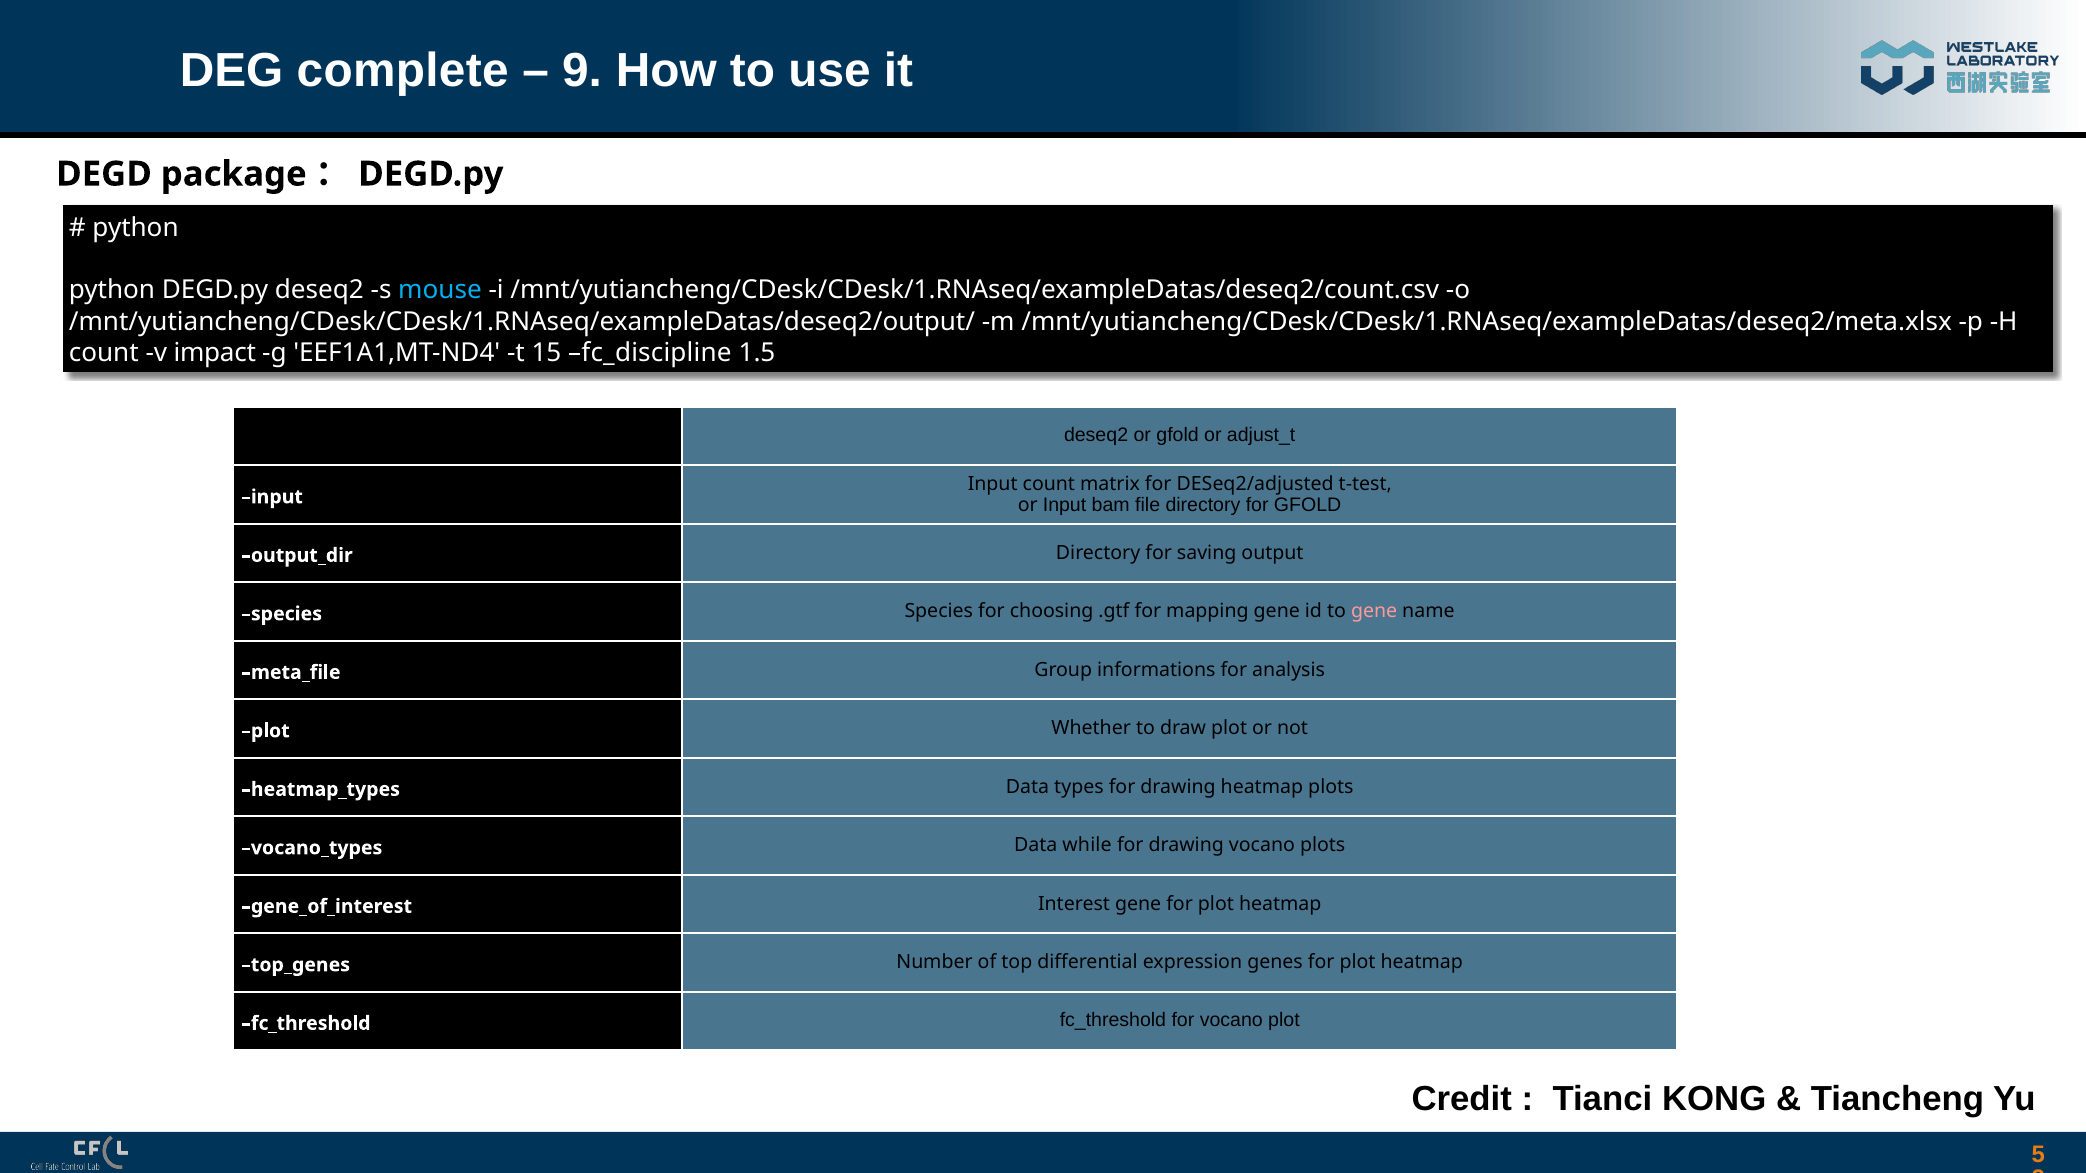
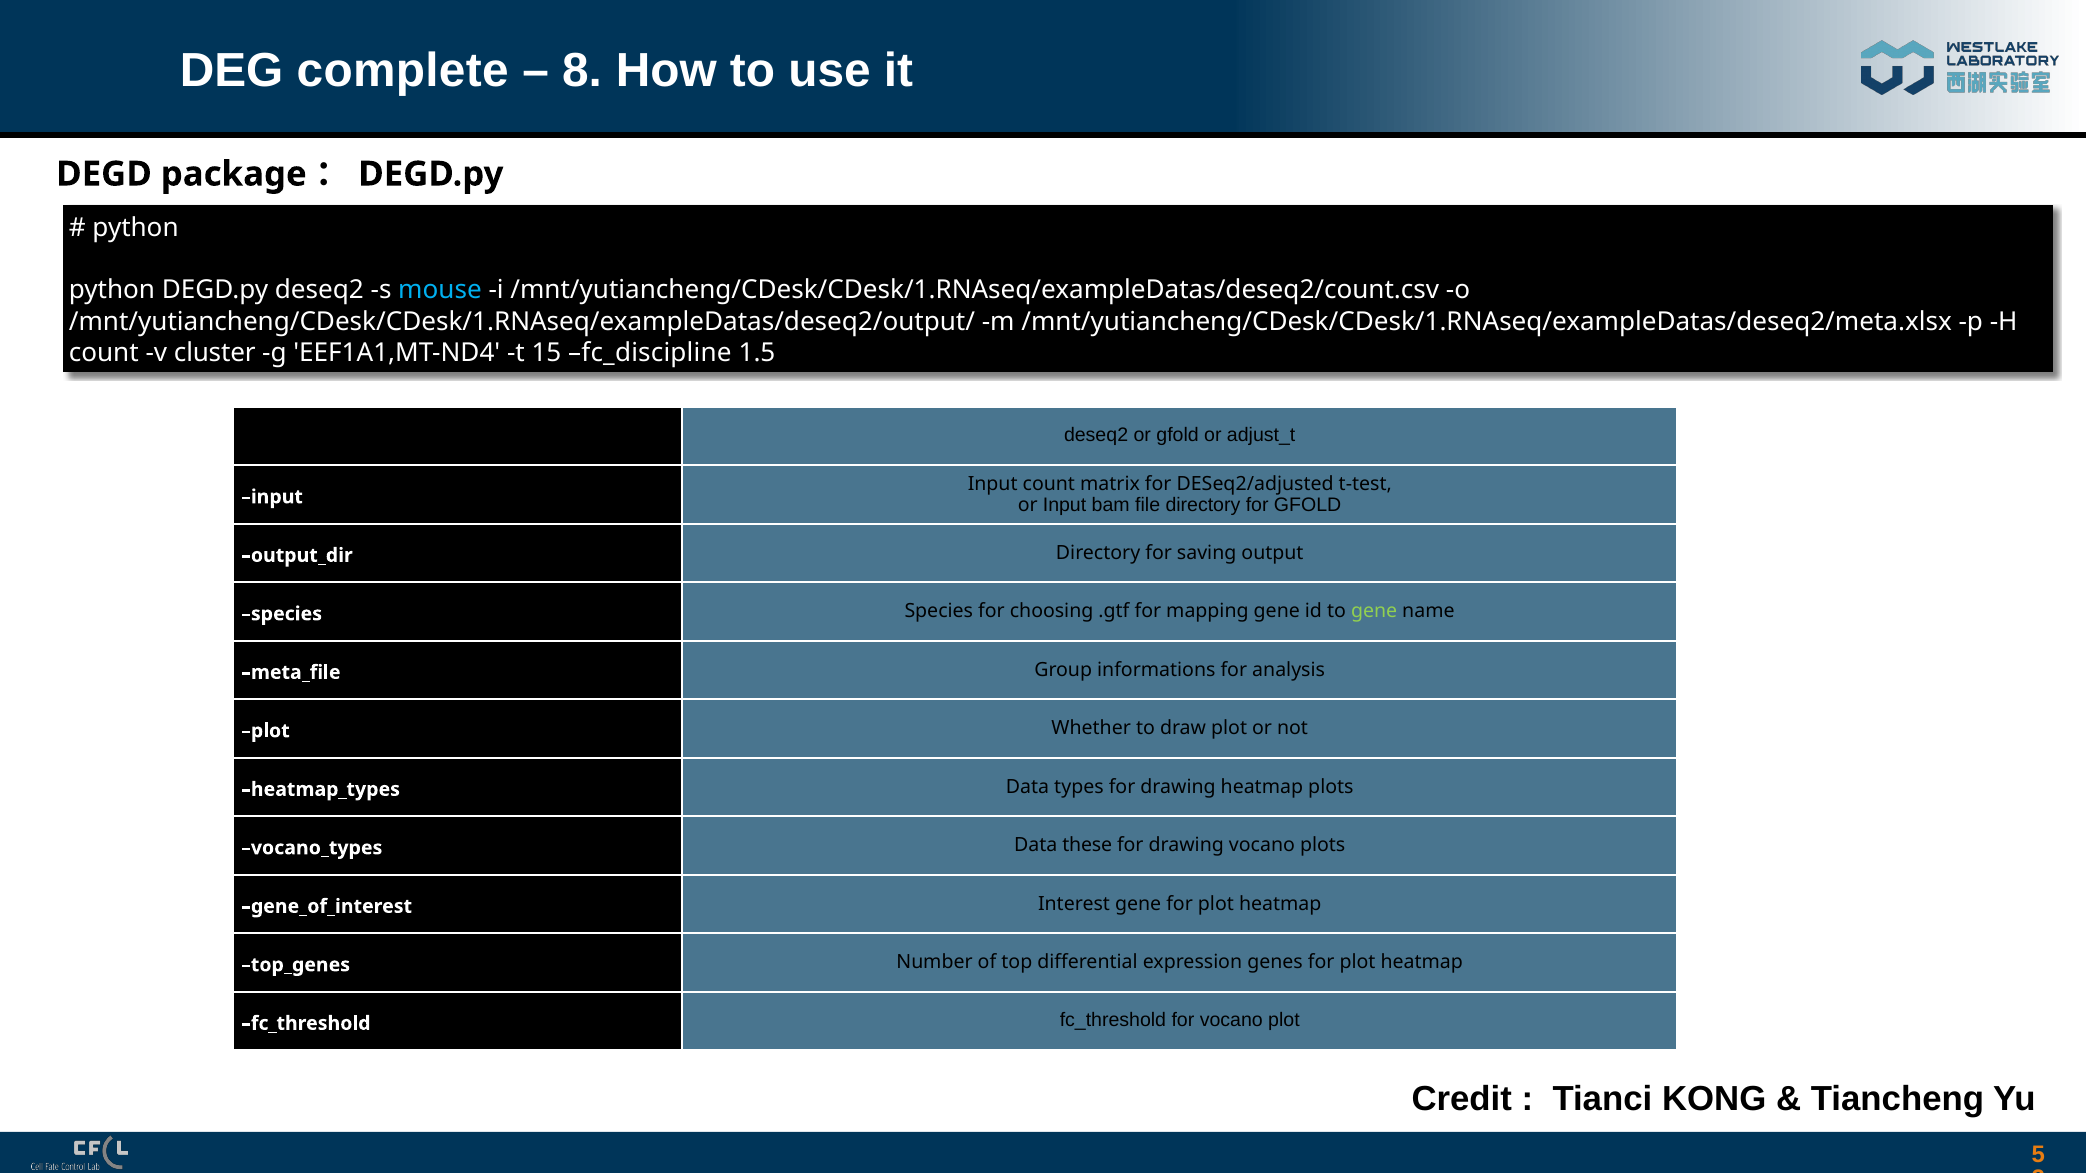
9: 9 -> 8 (582, 70)
impact: impact -> cluster (215, 353)
gene colour: pink -> light green (1374, 612)
while: while -> these (1087, 846)
